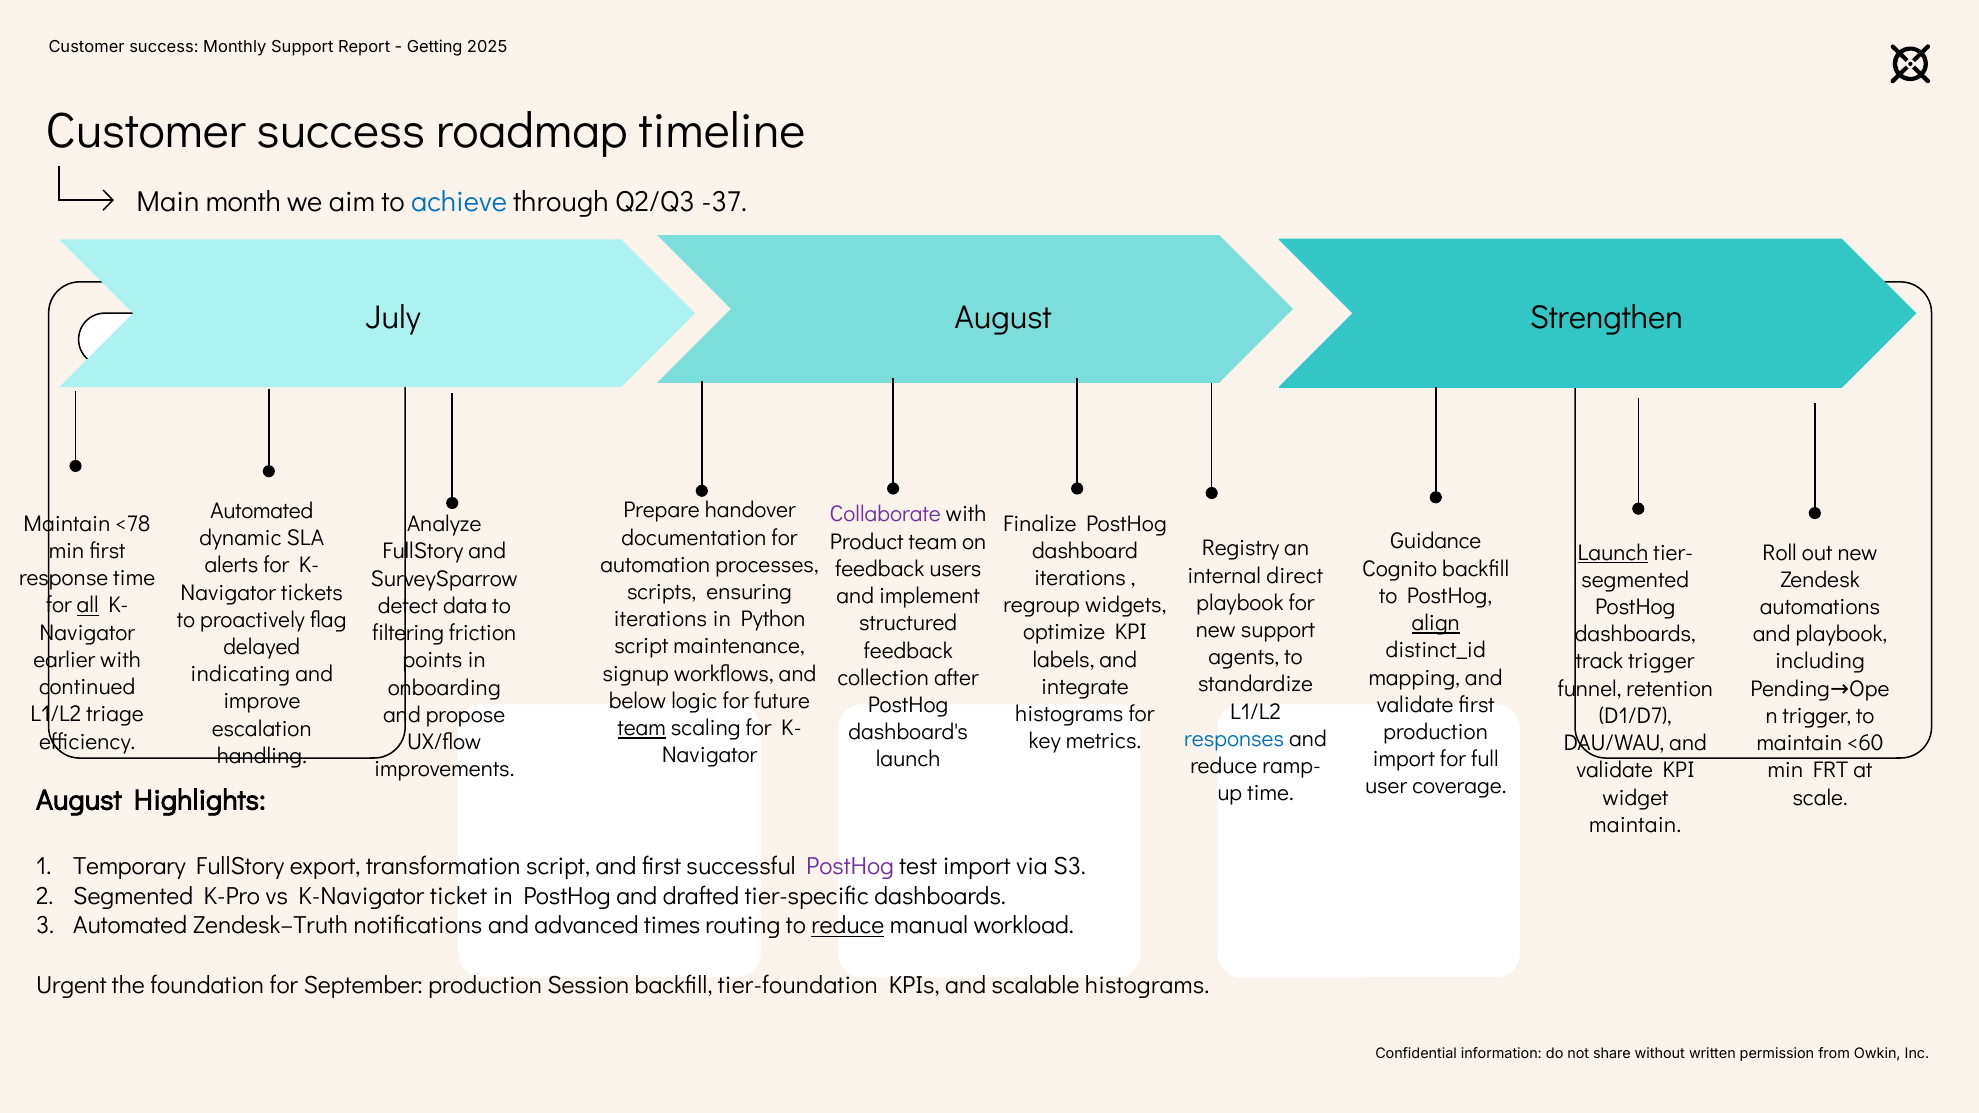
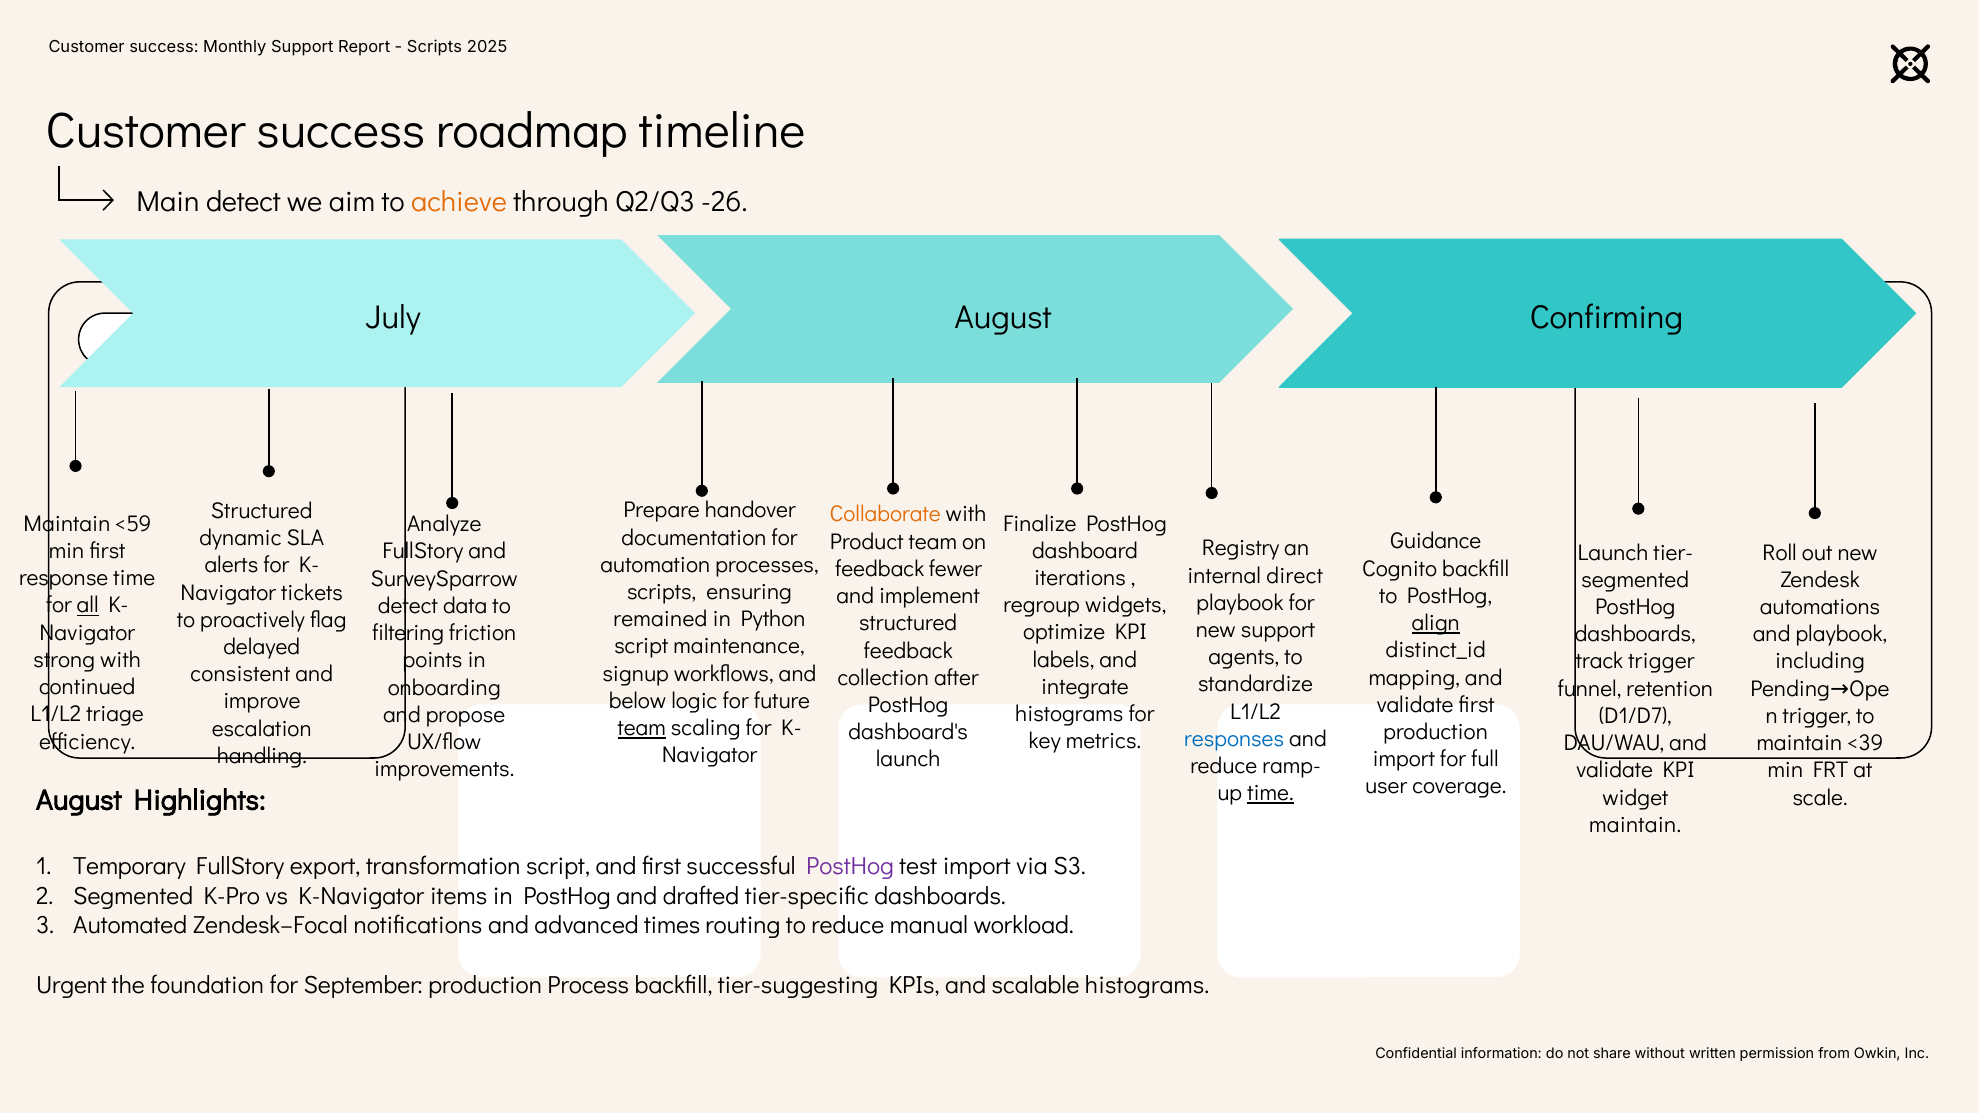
Getting: Getting -> Scripts (435, 47)
Main month: month -> detect (243, 202)
achieve colour: blue -> orange (459, 202)
-37: -37 -> -26 (724, 202)
Strengthen: Strengthen -> Confirming (1606, 318)
Automated: Automated -> Structured (262, 511)
Collaborate colour: purple -> orange (885, 514)
<78: <78 -> <59 (133, 524)
Launch underline: present -> none (1613, 553)
users: users -> fewer (955, 569)
iterations: iterations -> remained (660, 619)
earlier: earlier -> strong (64, 660)
indicating: indicating -> consistent (240, 674)
<60: <60 -> <39 (1865, 743)
time underline: none -> present (1270, 793)
ticket: ticket -> items (459, 896)
Zendesk–Truth: Zendesk–Truth -> Zendesk–Focal (270, 926)
reduce underline: present -> none (848, 926)
Session: Session -> Process (588, 985)
tier-foundation: tier-foundation -> tier-suggesting (798, 985)
